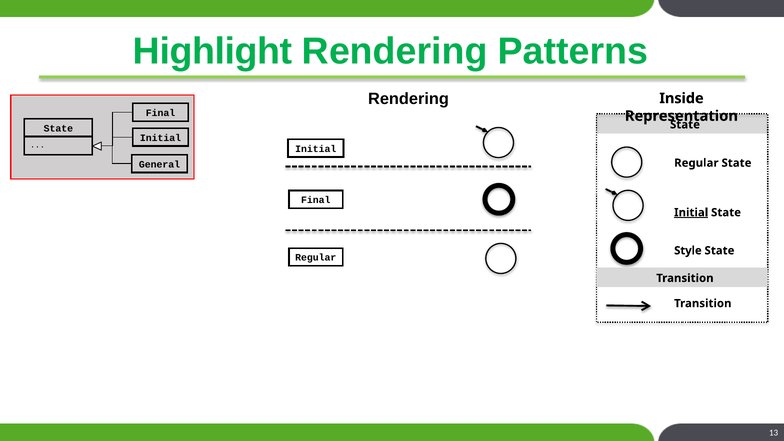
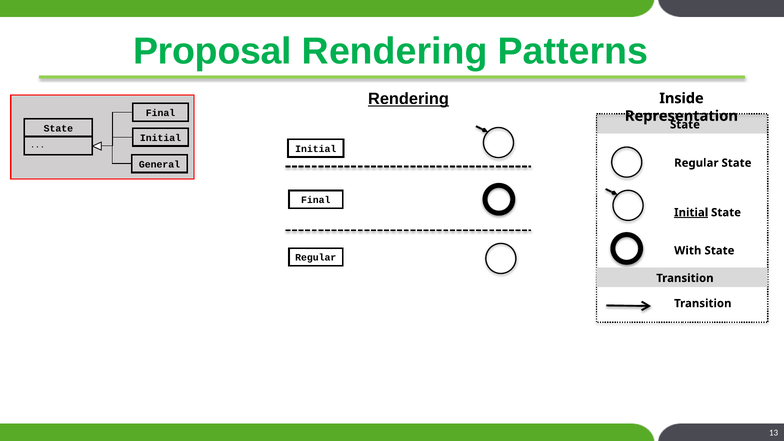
Highlight: Highlight -> Proposal (212, 51)
Rendering underline: none -> present (408, 99)
Style: Style -> With (688, 251)
